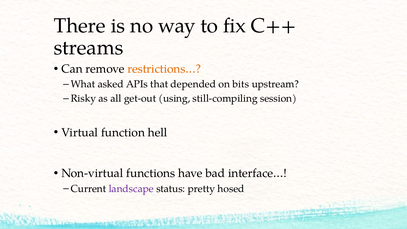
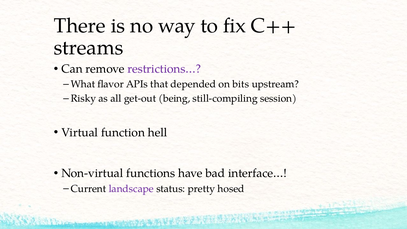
restrictions… colour: orange -> purple (164, 69)
asked: asked -> flavor (111, 84)
using: using -> being (174, 99)
